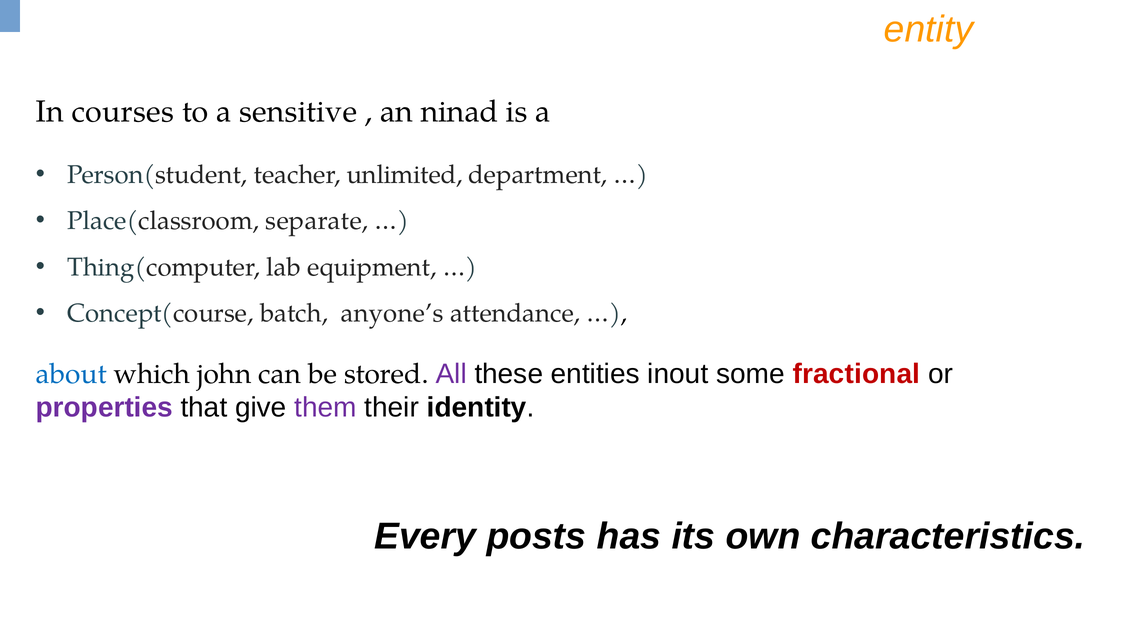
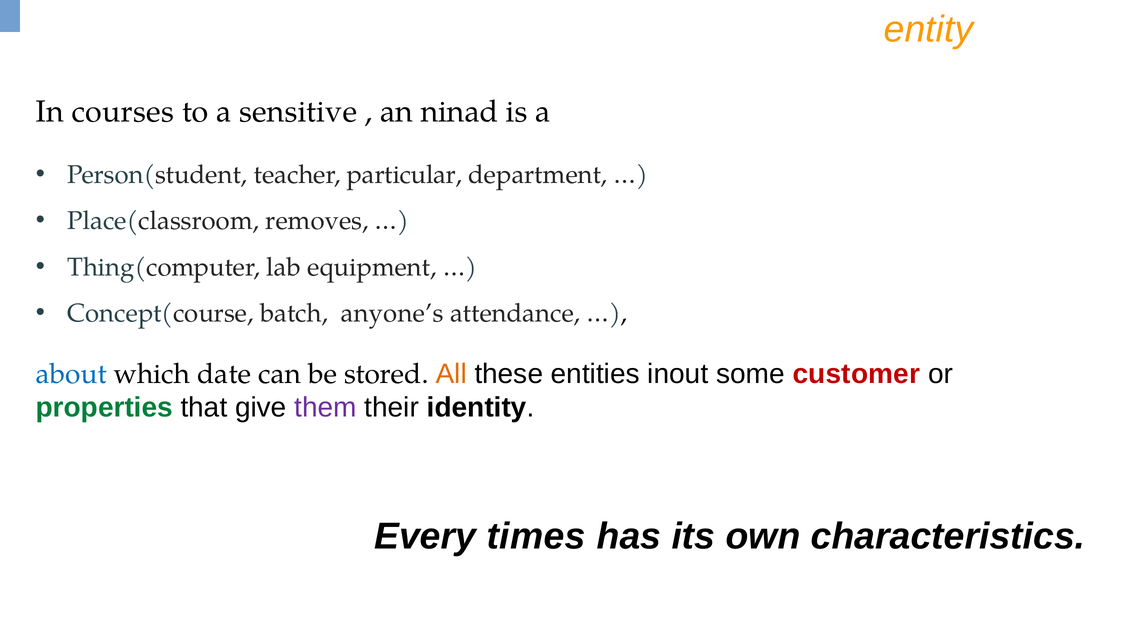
unlimited: unlimited -> particular (405, 175)
separate: separate -> removes (317, 221)
john: john -> date (224, 374)
All colour: purple -> orange (451, 374)
fractional: fractional -> customer (856, 374)
properties colour: purple -> green (104, 408)
posts: posts -> times (536, 536)
